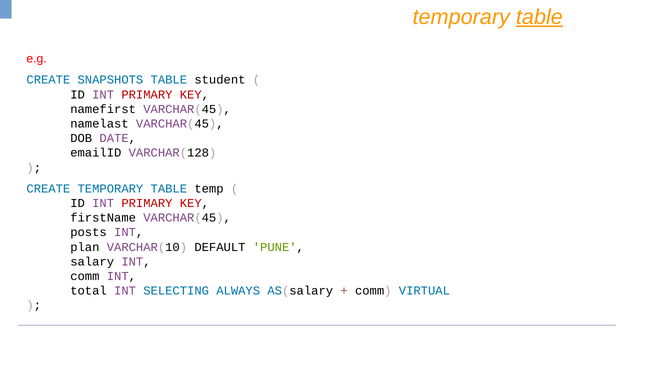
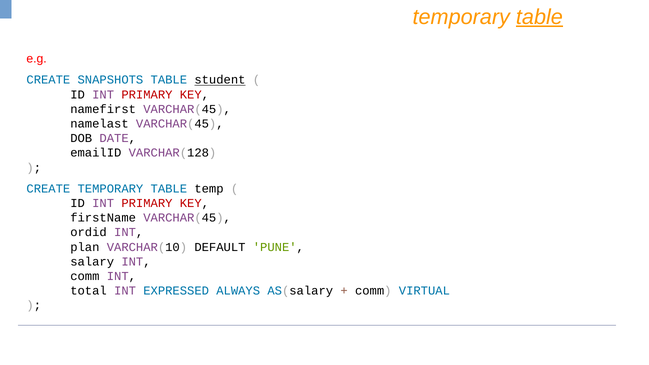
student underline: none -> present (220, 80)
posts: posts -> ordid (89, 232)
SELECTING: SELECTING -> EXPRESSED (176, 291)
